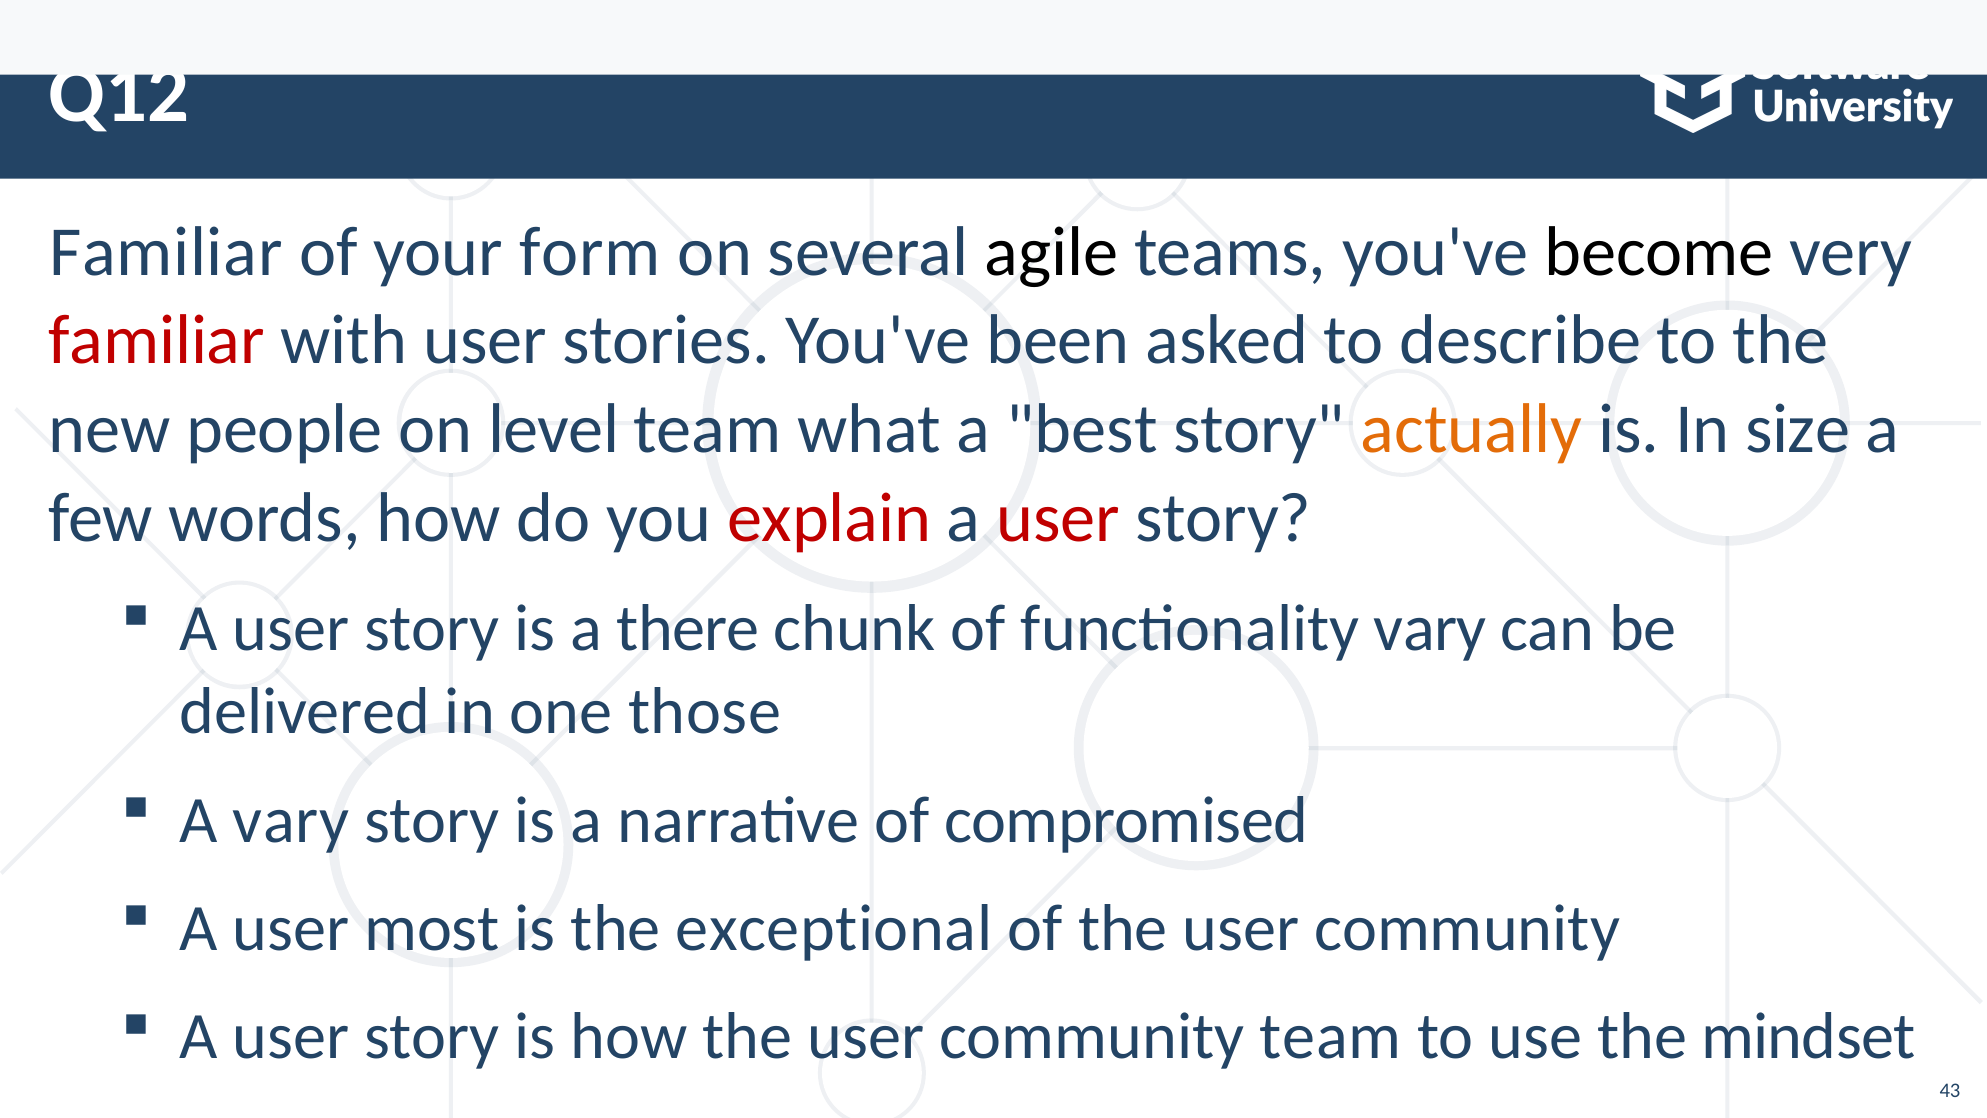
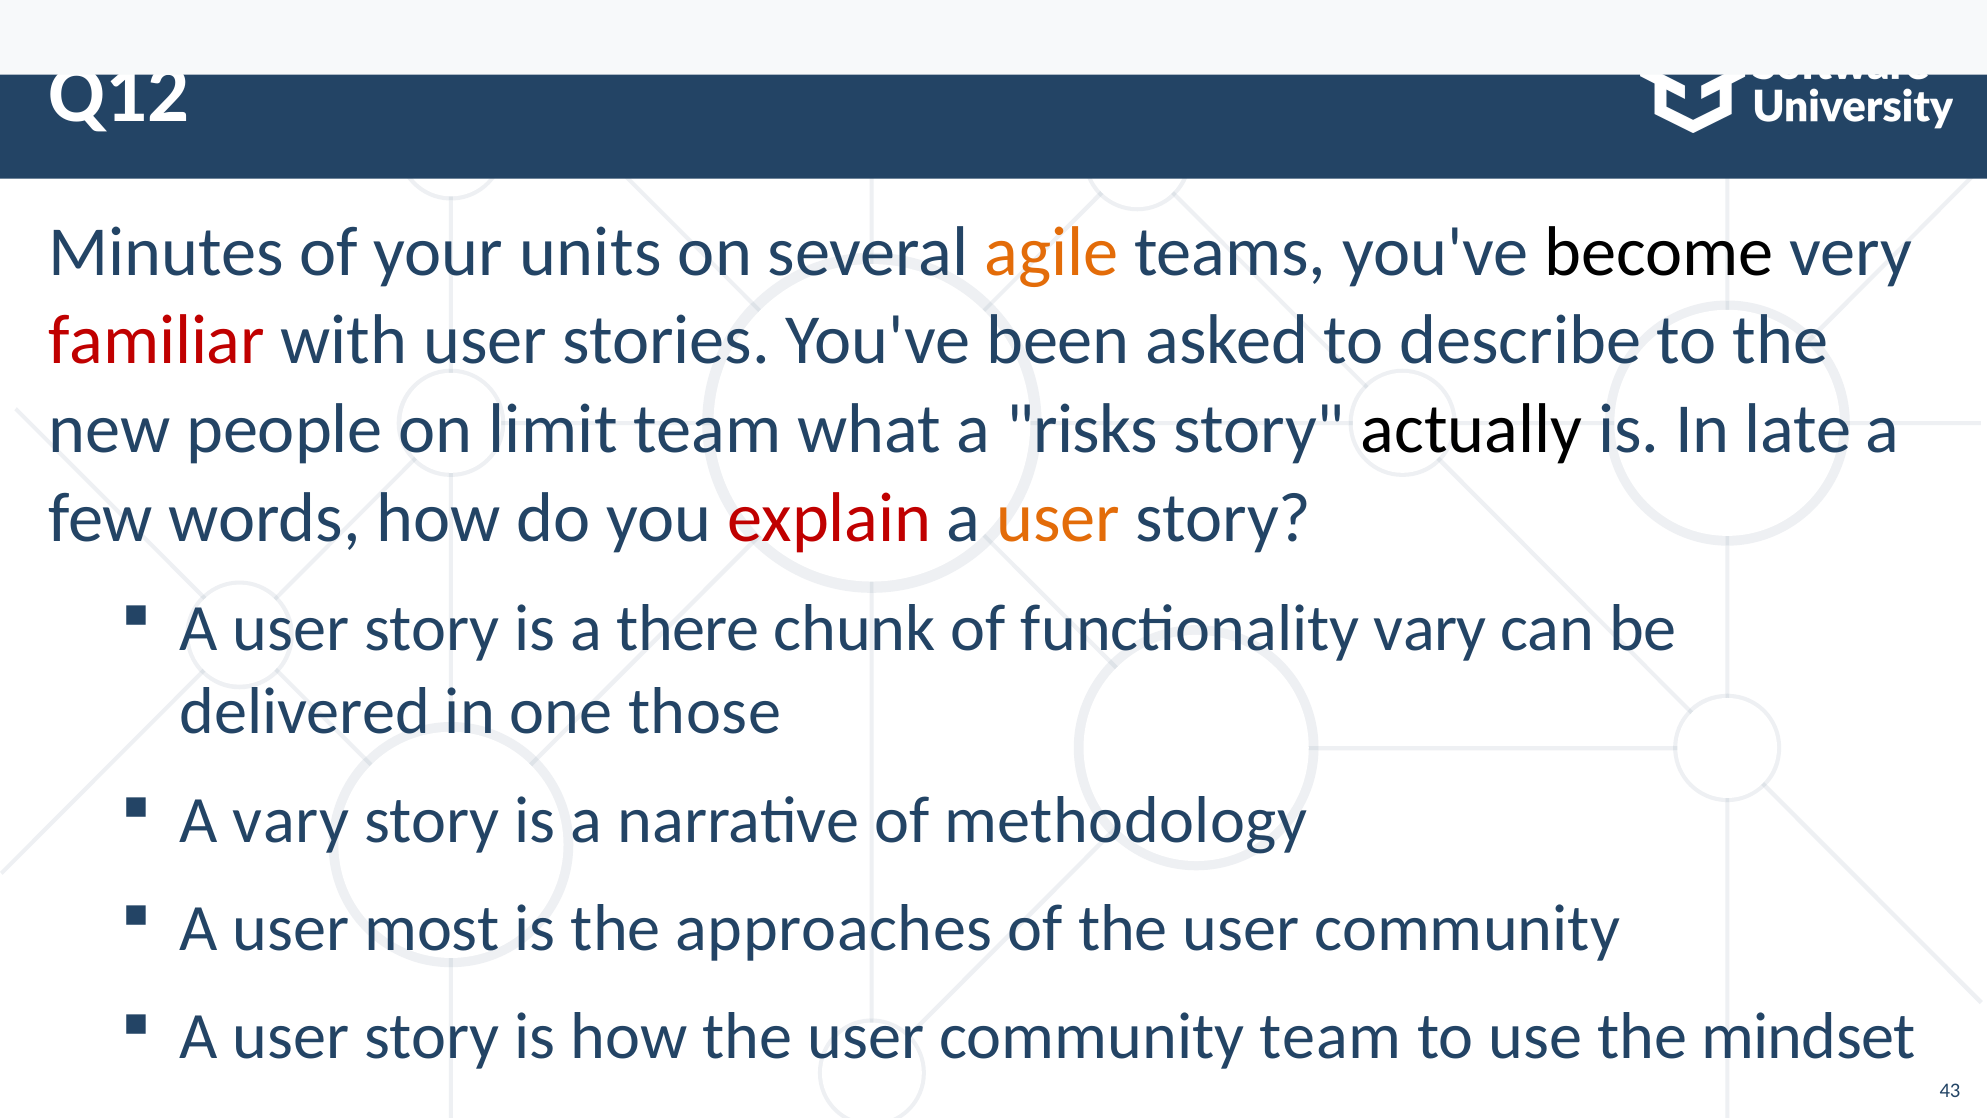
Familiar: Familiar -> Minutes (166, 252)
your form: form -> units (590, 252)
agile colour: black -> orange (1051, 252)
on level: level -> limit (553, 429)
a best: best -> risks (1082, 429)
actually colour: orange -> black (1471, 429)
In size: size -> late (1798, 429)
user colour: red -> orange (1058, 518)
compromised: compromised -> methodology (1126, 820)
exceptional: exceptional -> approaches (834, 928)
